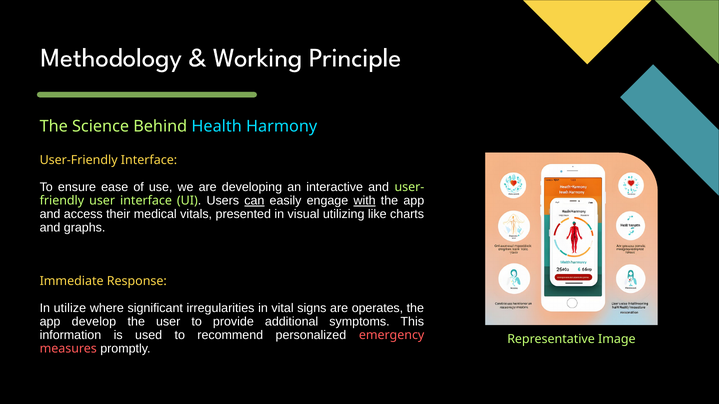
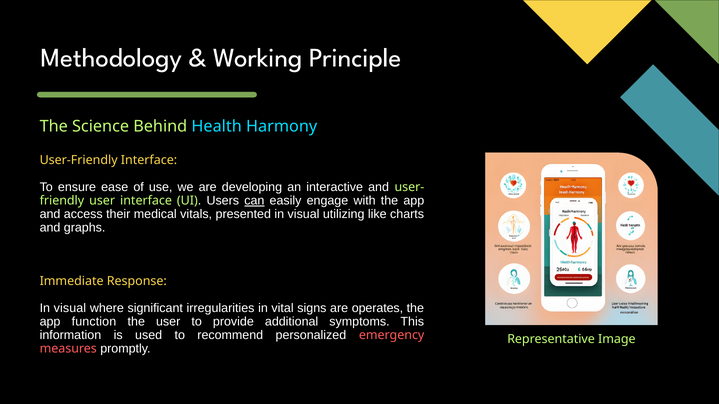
with underline: present -> none (365, 201)
utilize: utilize -> visual (70, 309)
develop: develop -> function (94, 322)
